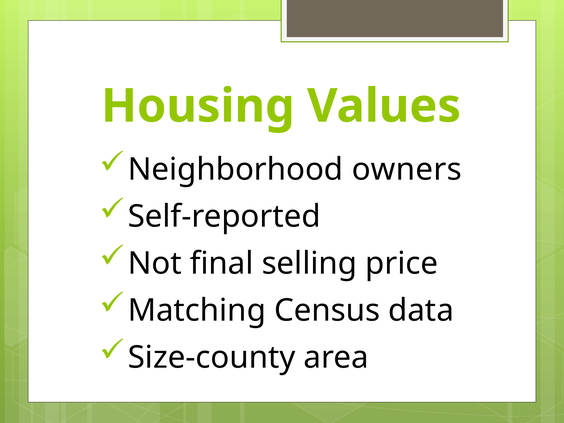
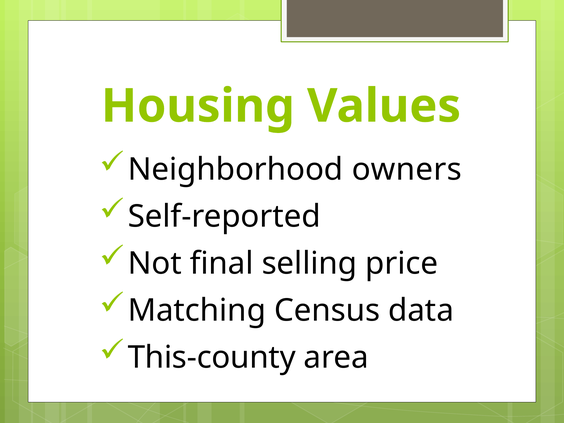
Size-county: Size-county -> This-county (212, 358)
